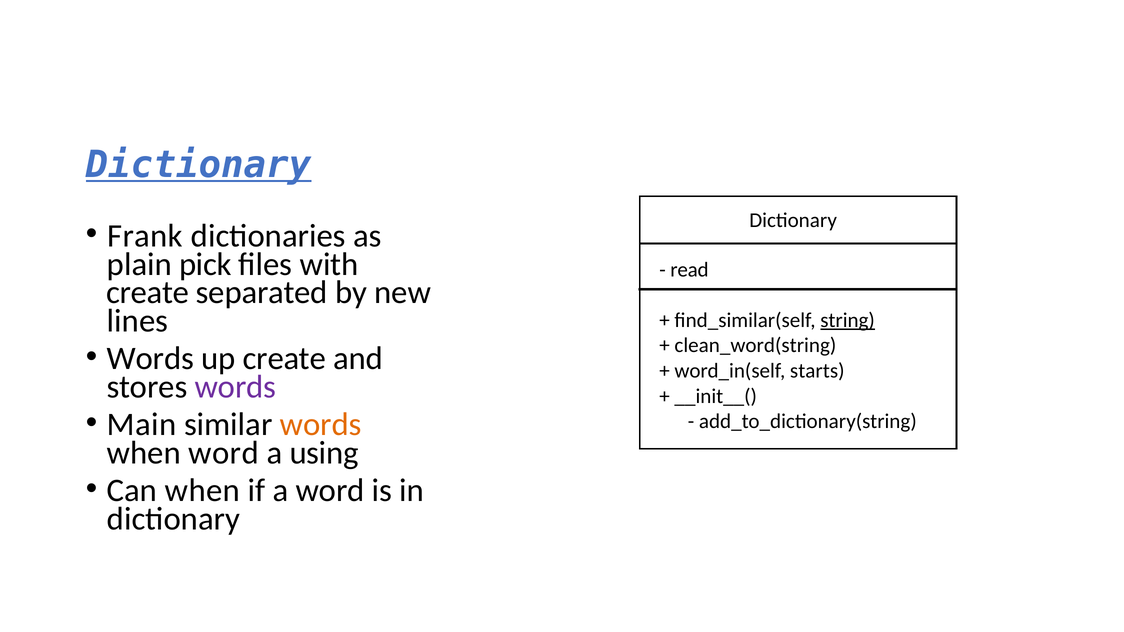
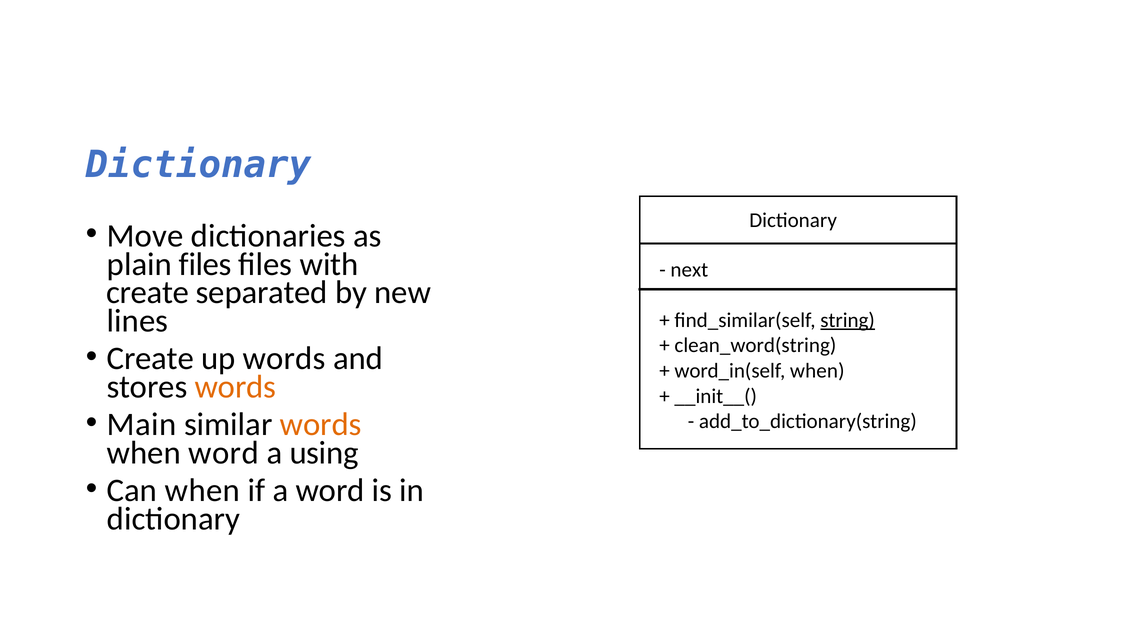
Dictionary underline: present -> none (199, 165)
Frank: Frank -> Move (145, 236)
plain pick: pick -> files (205, 264)
read: read -> next (689, 270)
Words: Words -> Create (150, 359)
up create: create -> words (284, 359)
word_in(self starts: starts -> when (817, 371)
words colour: purple -> orange (235, 387)
